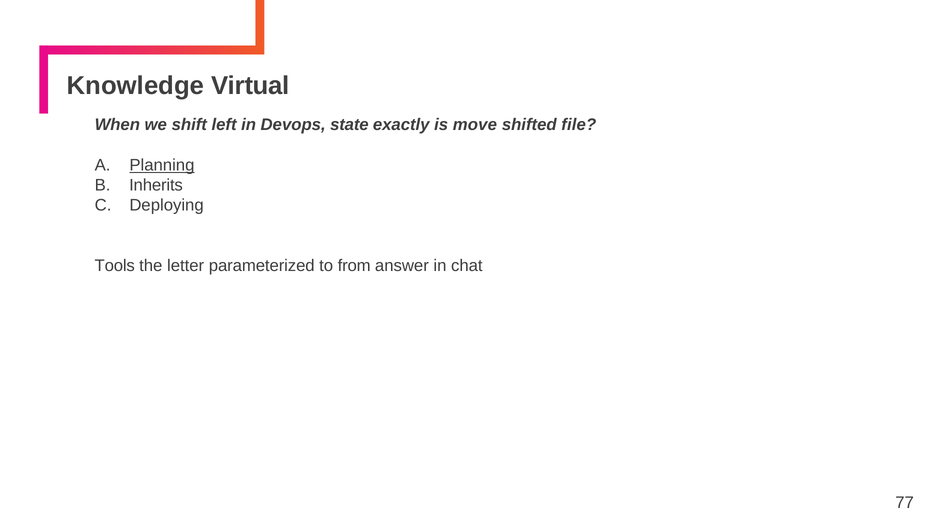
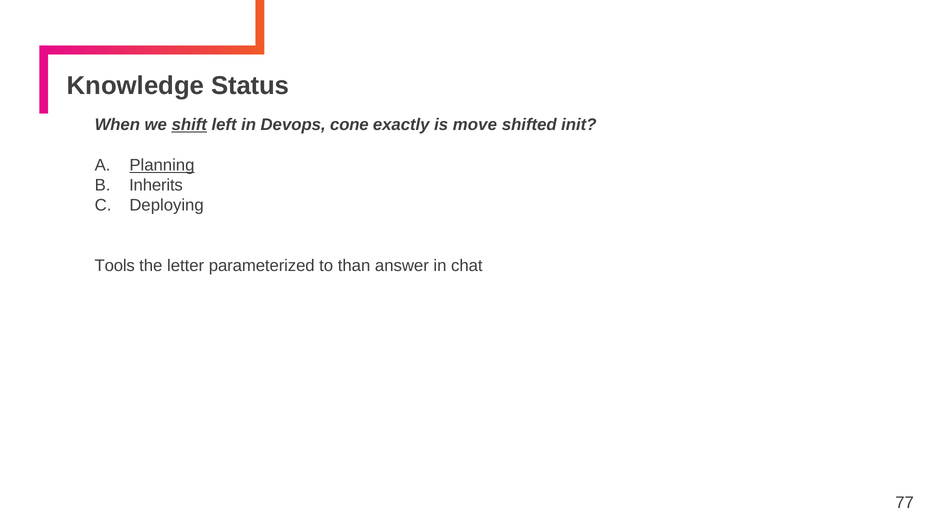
Virtual: Virtual -> Status (250, 86)
shift underline: none -> present (189, 125)
state: state -> cone (349, 125)
file: file -> init (579, 125)
from: from -> than (354, 266)
